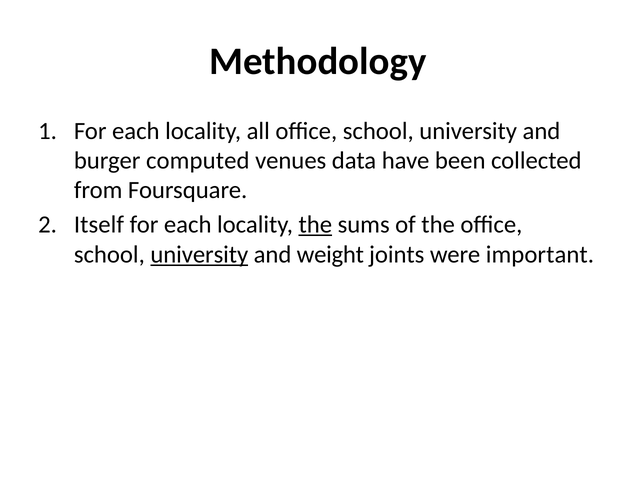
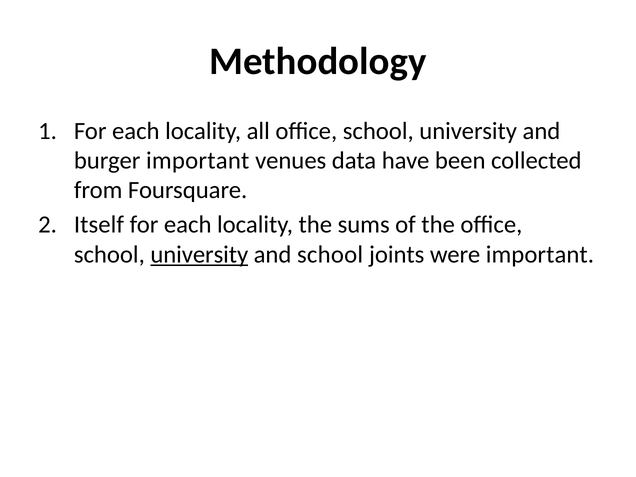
burger computed: computed -> important (198, 161)
the underline: present -> none (315, 225)
and weight: weight -> school (330, 254)
